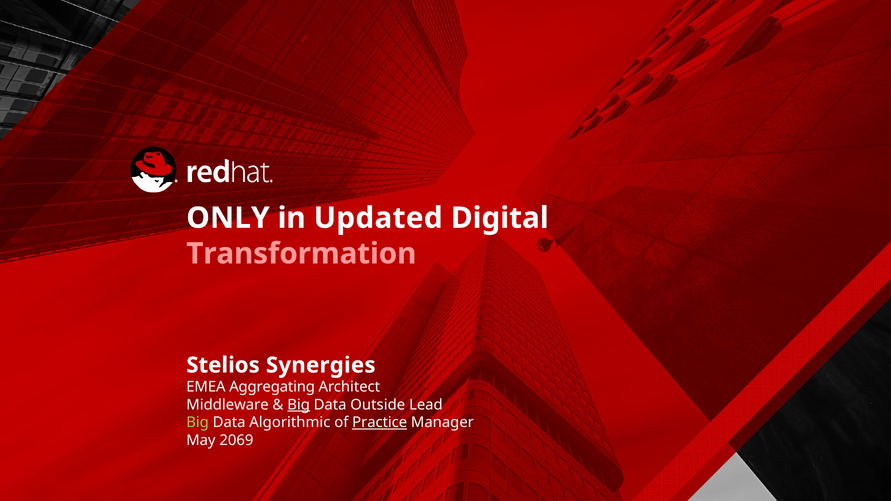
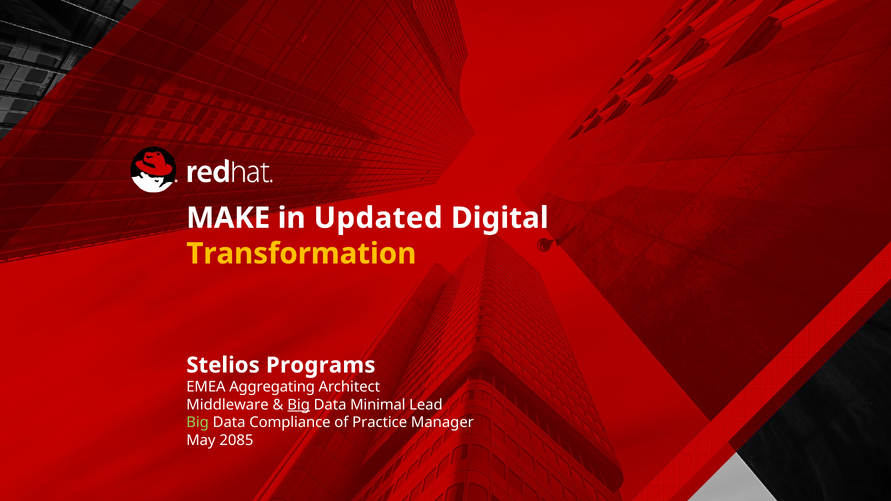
ONLY: ONLY -> MAKE (228, 218)
Transformation colour: pink -> yellow (301, 254)
Synergies: Synergies -> Programs (321, 365)
Outside: Outside -> Minimal (378, 405)
Algorithmic: Algorithmic -> Compliance (290, 423)
Practice underline: present -> none (380, 423)
2069: 2069 -> 2085 (236, 441)
